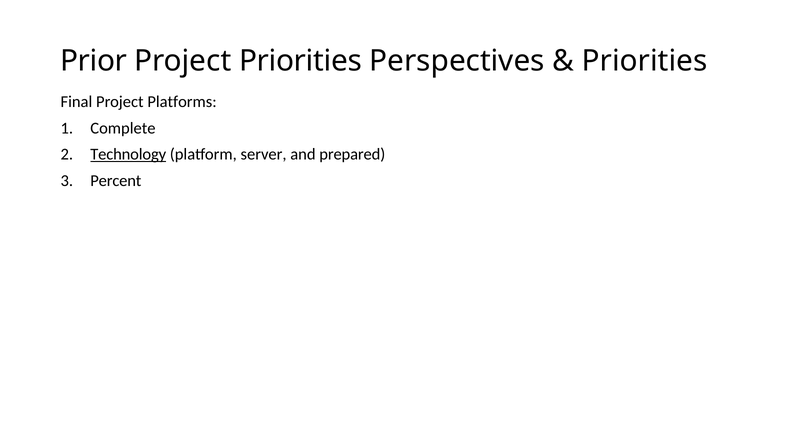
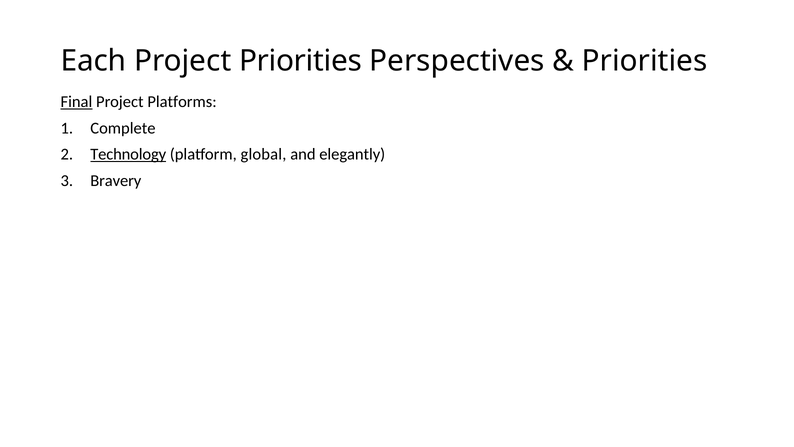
Prior: Prior -> Each (93, 61)
Final underline: none -> present (76, 102)
server: server -> global (263, 154)
prepared: prepared -> elegantly (352, 154)
Percent: Percent -> Bravery (116, 180)
